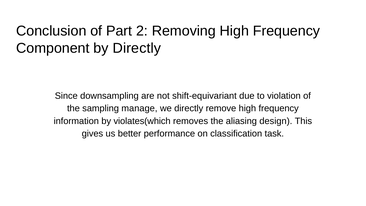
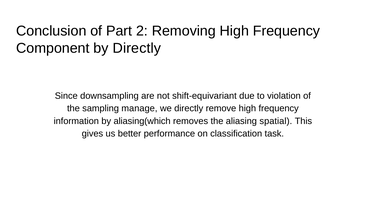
violates(which: violates(which -> aliasing(which (142, 121)
design: design -> spatial (276, 121)
